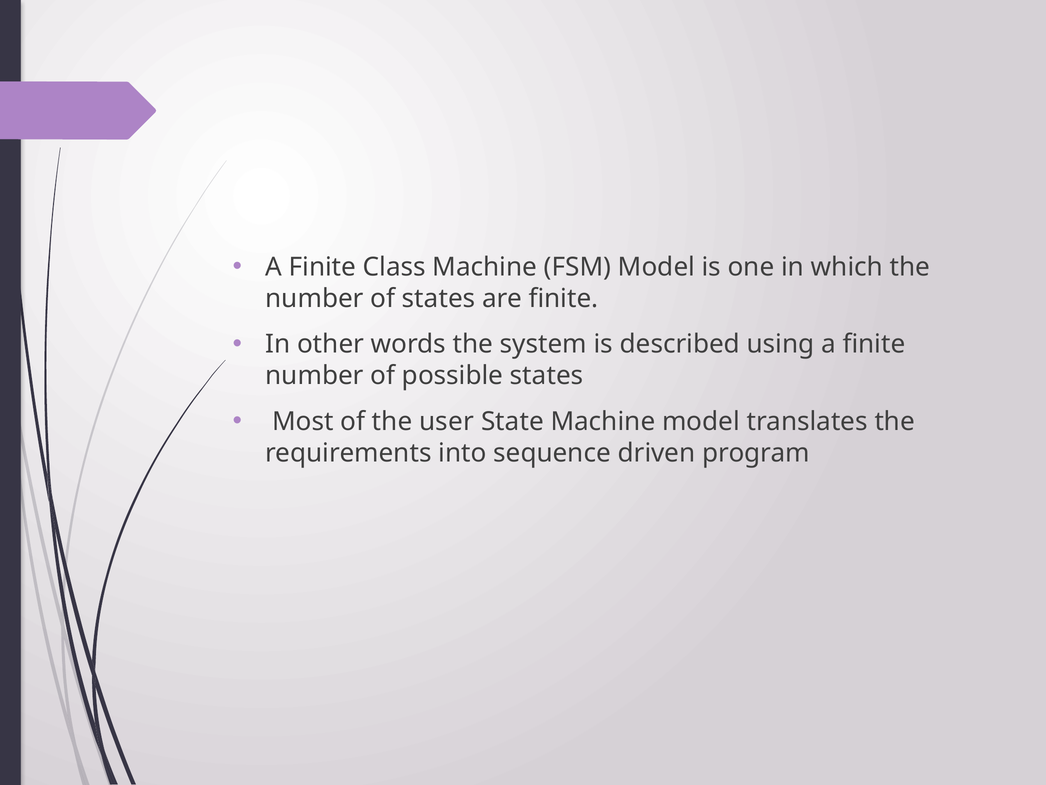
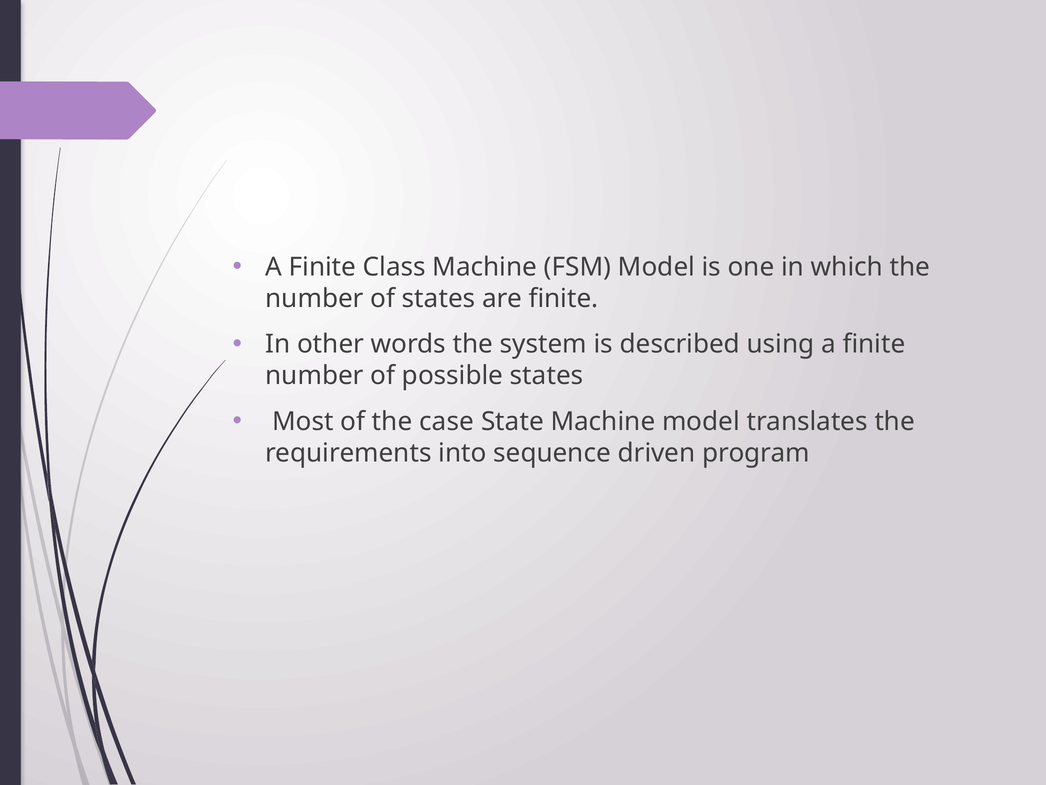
user: user -> case (447, 421)
